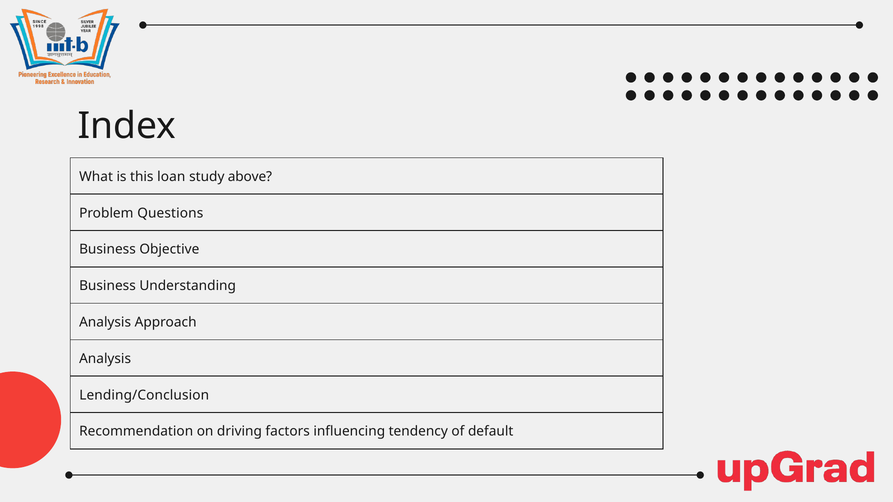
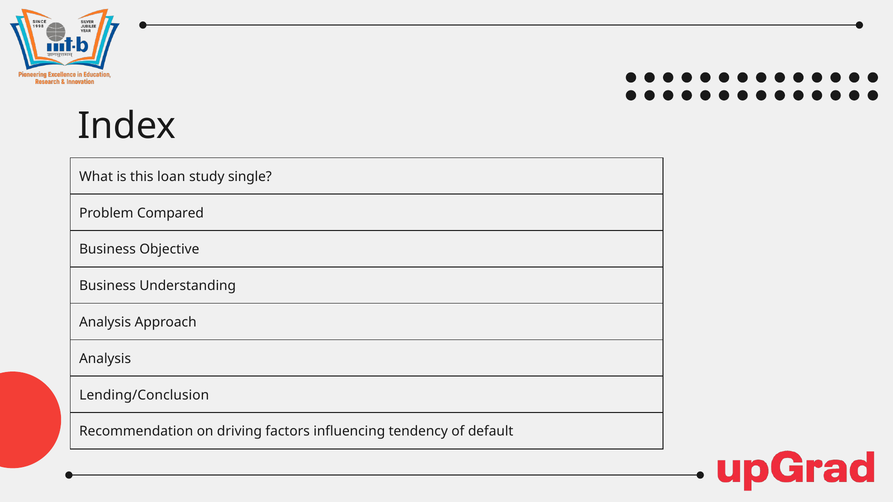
above: above -> single (250, 177)
Questions: Questions -> Compared (170, 213)
